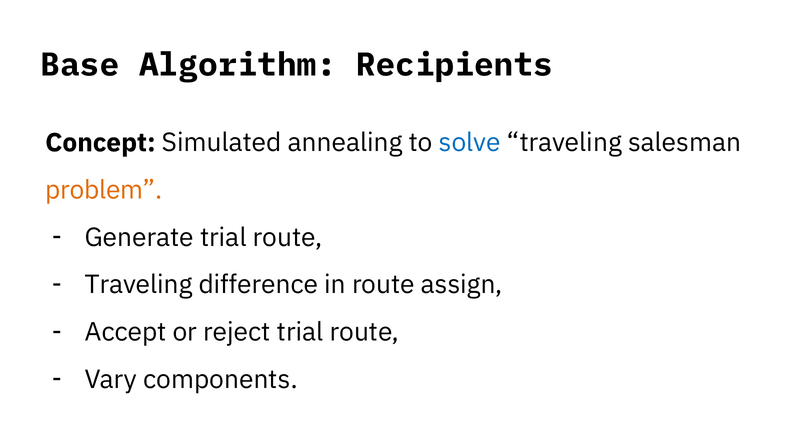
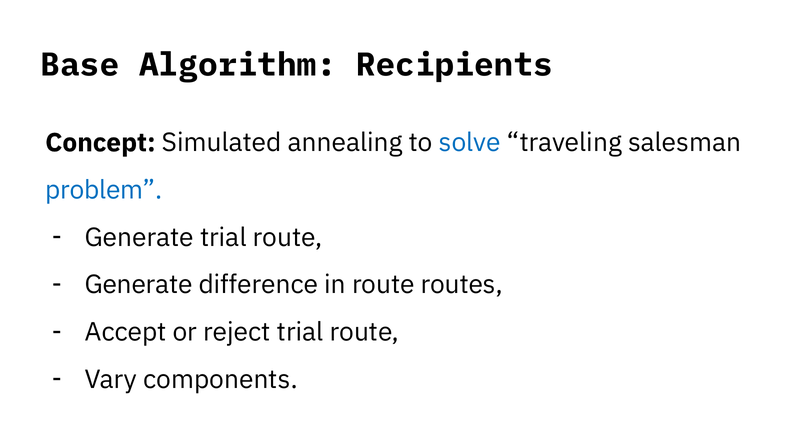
problem colour: orange -> blue (104, 190)
Traveling: Traveling -> Generate (139, 285)
assign: assign -> routes (462, 285)
